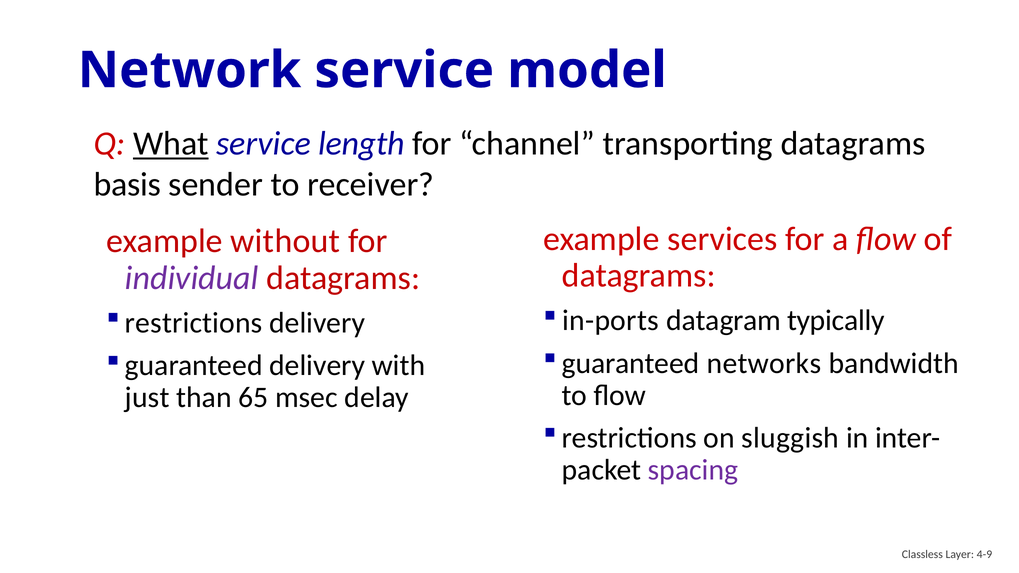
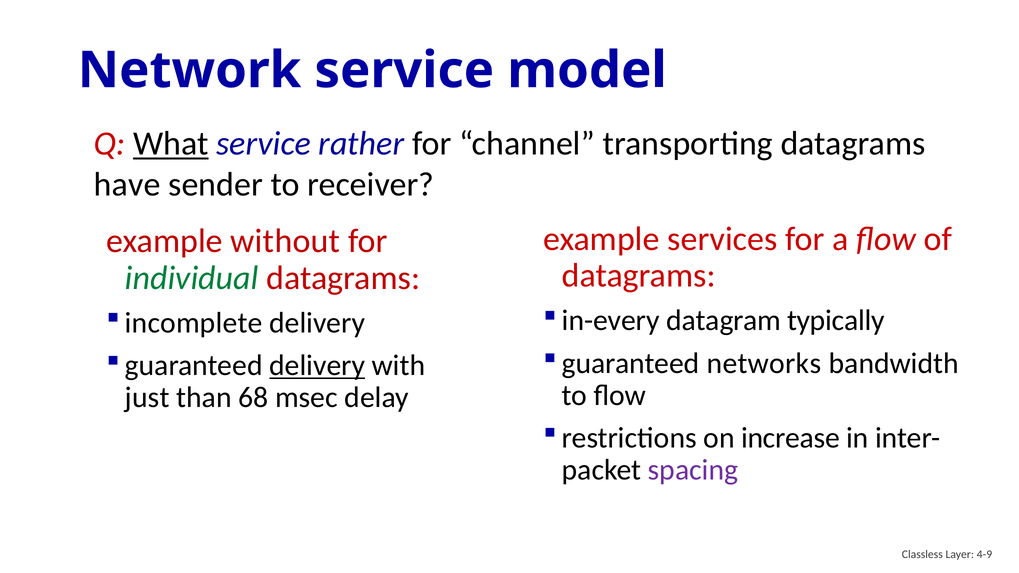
length: length -> rather (361, 144)
basis: basis -> have (127, 185)
individual colour: purple -> green (192, 278)
in-ports: in-ports -> in-every (611, 321)
restrictions: restrictions -> incomplete (194, 323)
delivery underline: none -> present (317, 366)
65: 65 -> 68 (253, 398)
sluggish: sluggish -> increase (790, 438)
